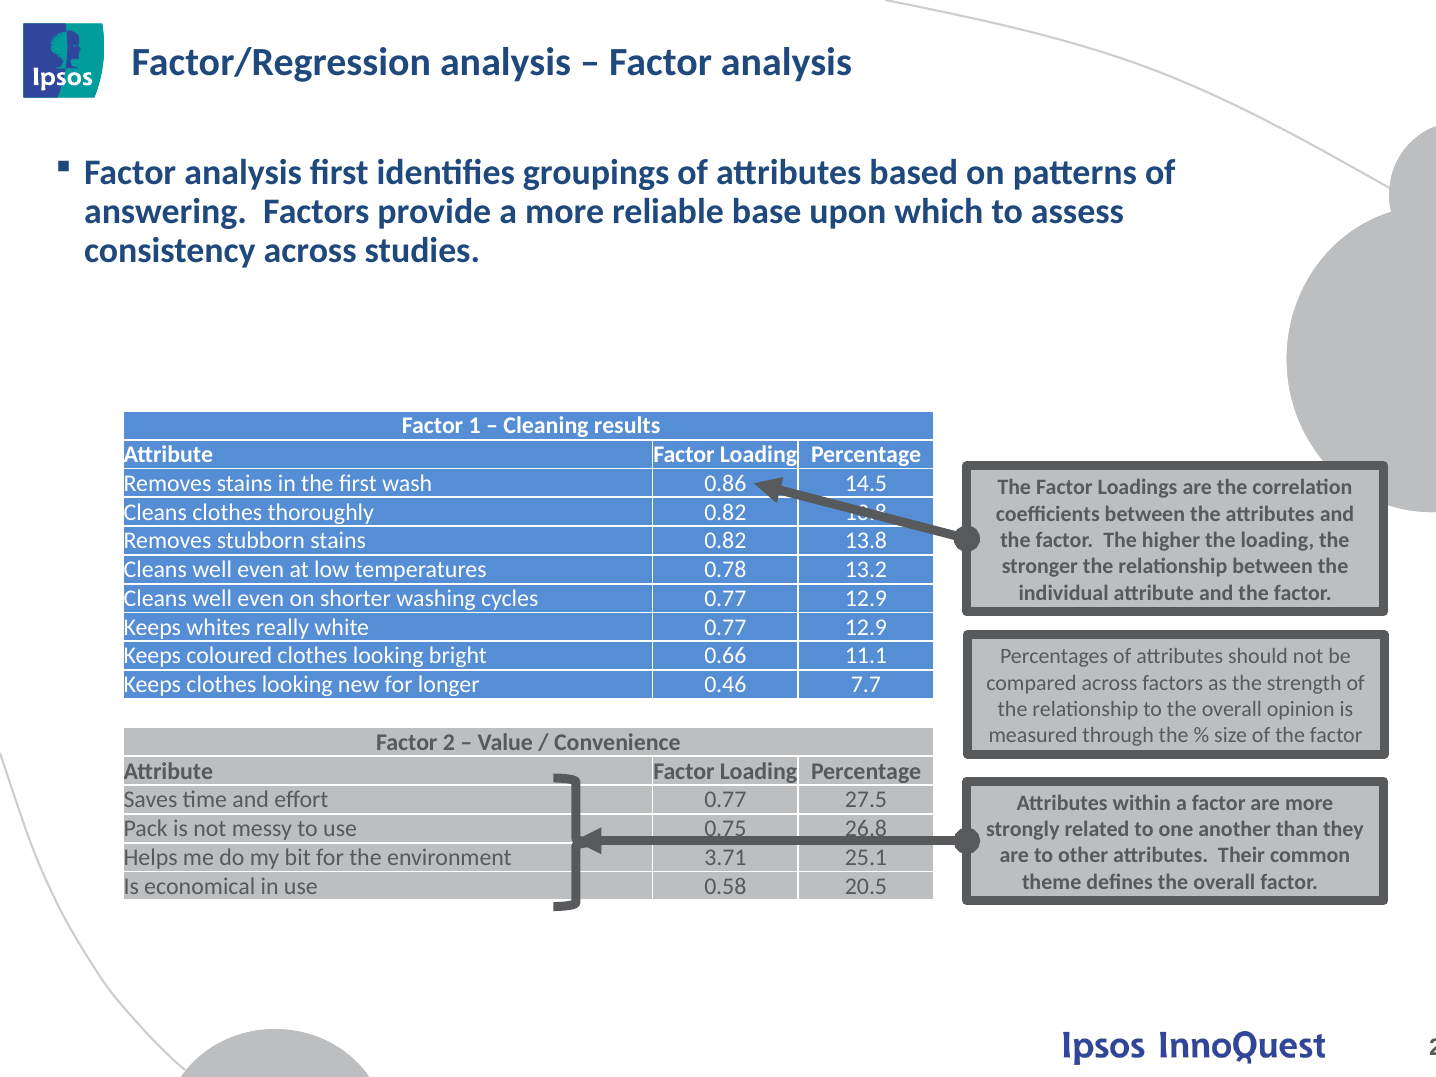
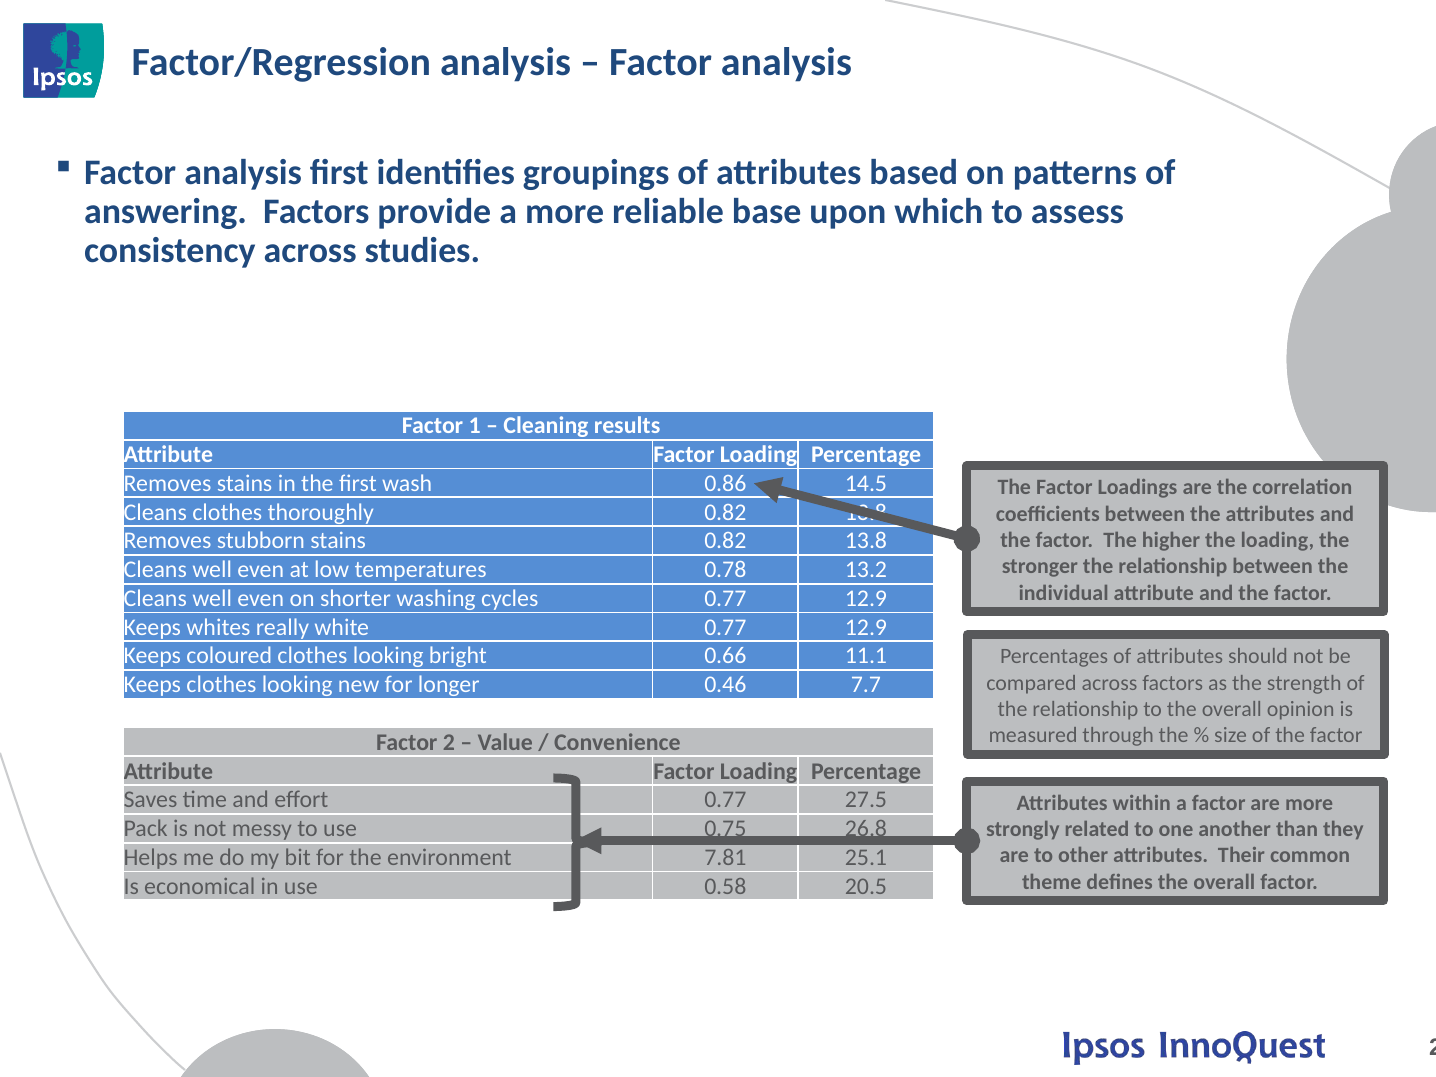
3.71: 3.71 -> 7.81 (725, 857)
